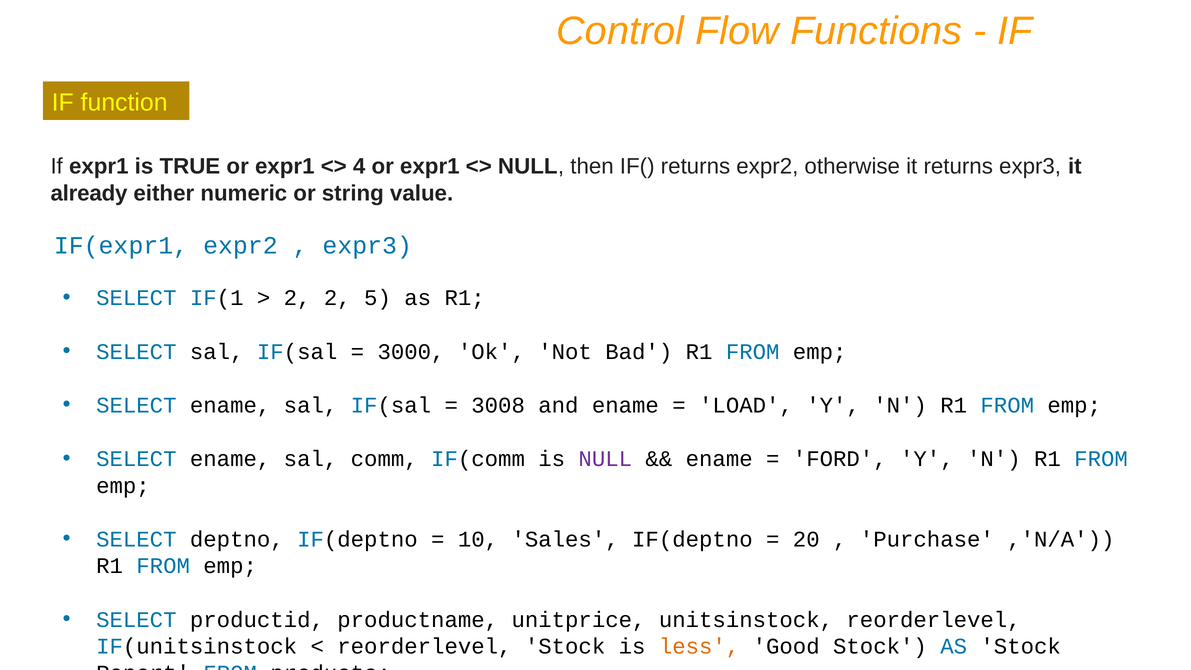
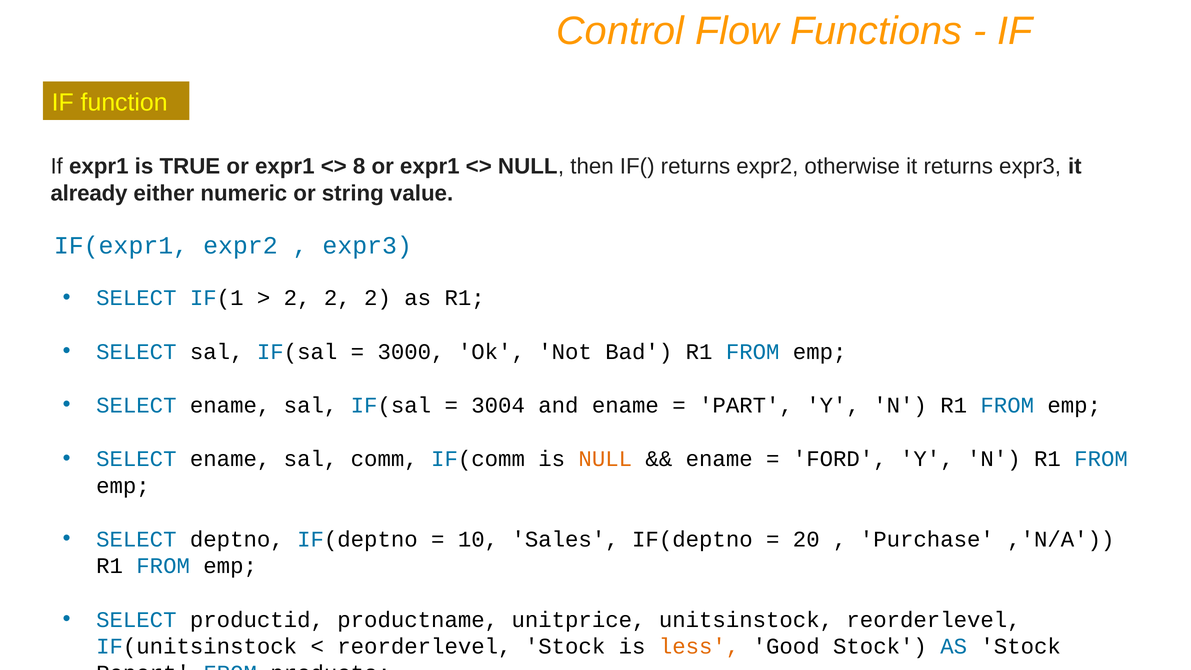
4: 4 -> 8 (359, 166)
2 2 5: 5 -> 2 (378, 298)
3008: 3008 -> 3004 (498, 405)
LOAD: LOAD -> PART (746, 405)
NULL colour: purple -> orange (605, 459)
